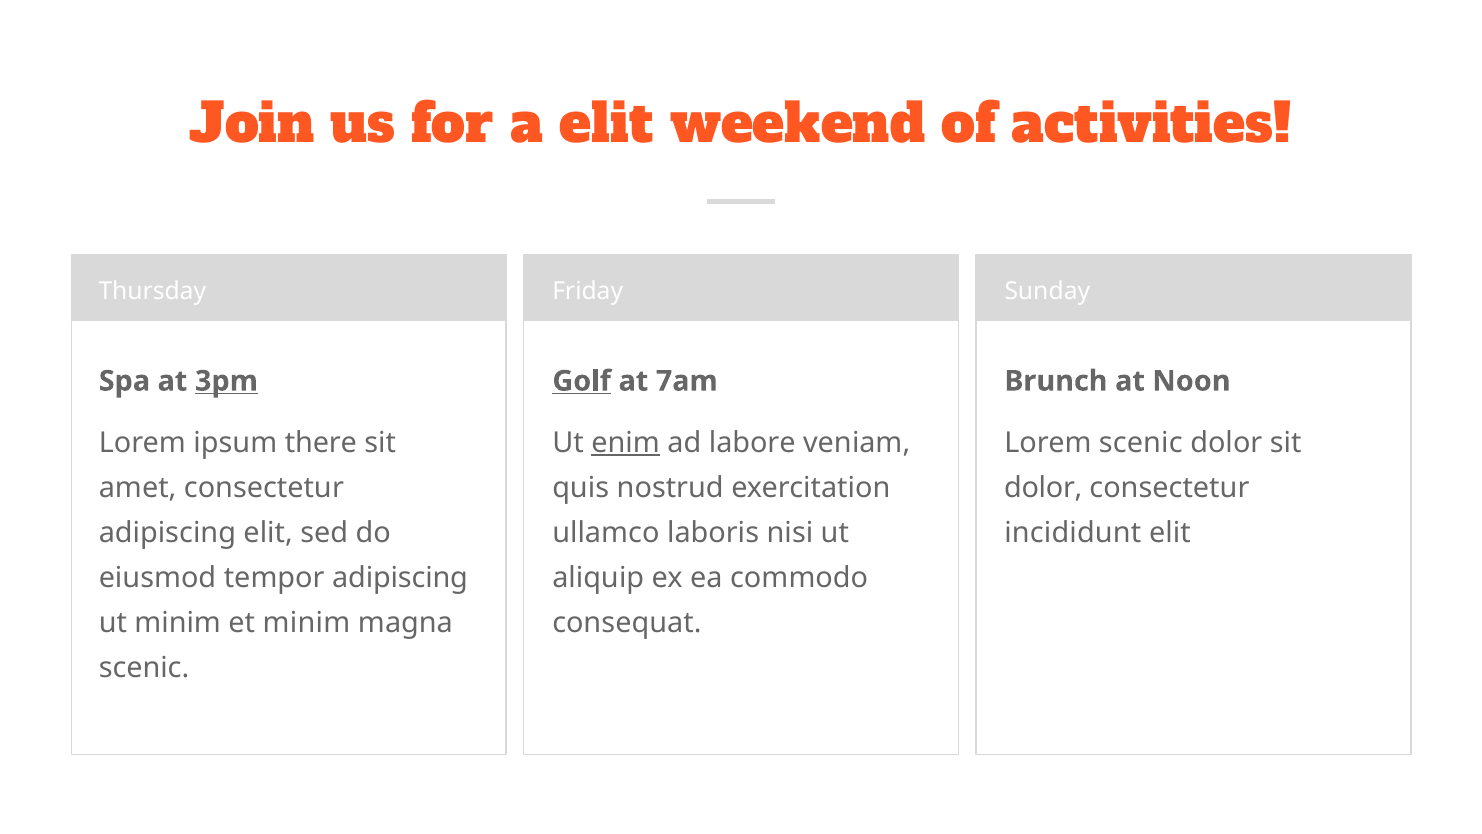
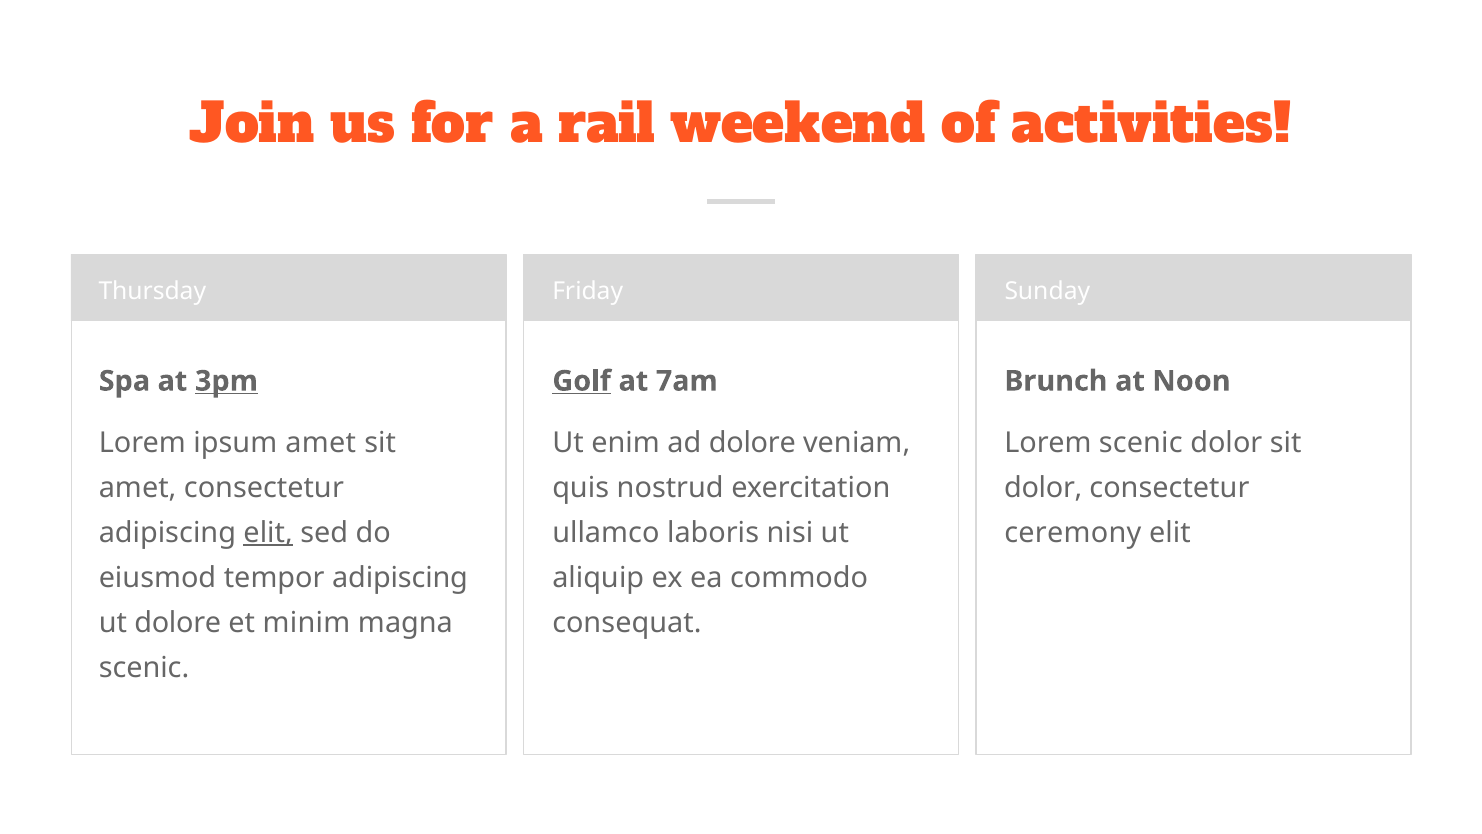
a elit: elit -> rail (607, 125)
ipsum there: there -> amet (321, 442)
enim underline: present -> none (626, 442)
ad labore: labore -> dolore (752, 442)
elit underline: none -> present (268, 533)
incididunt: incididunt -> ceremony (1073, 533)
ut minim: minim -> dolore (178, 623)
